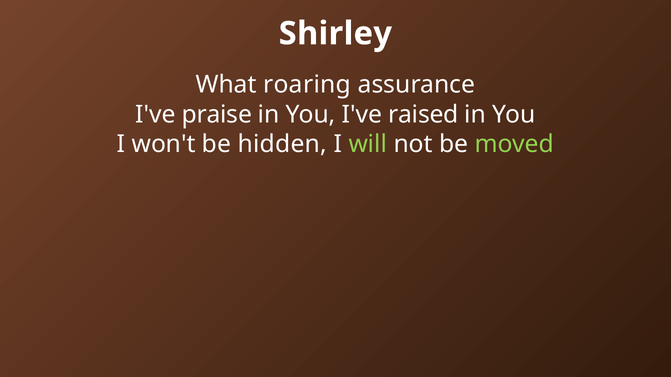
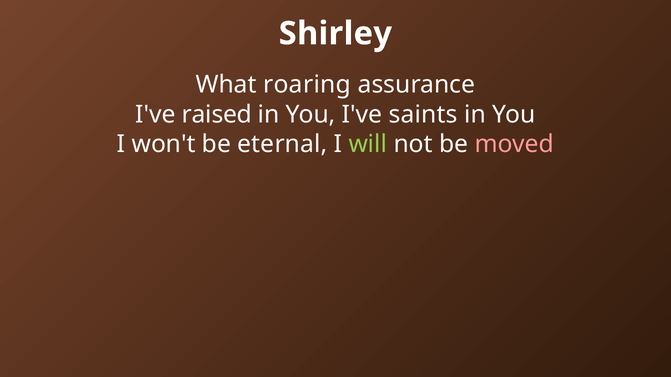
praise: praise -> raised (217, 115)
raised: raised -> saints (423, 115)
hidden: hidden -> eternal (282, 144)
moved colour: light green -> pink (514, 144)
